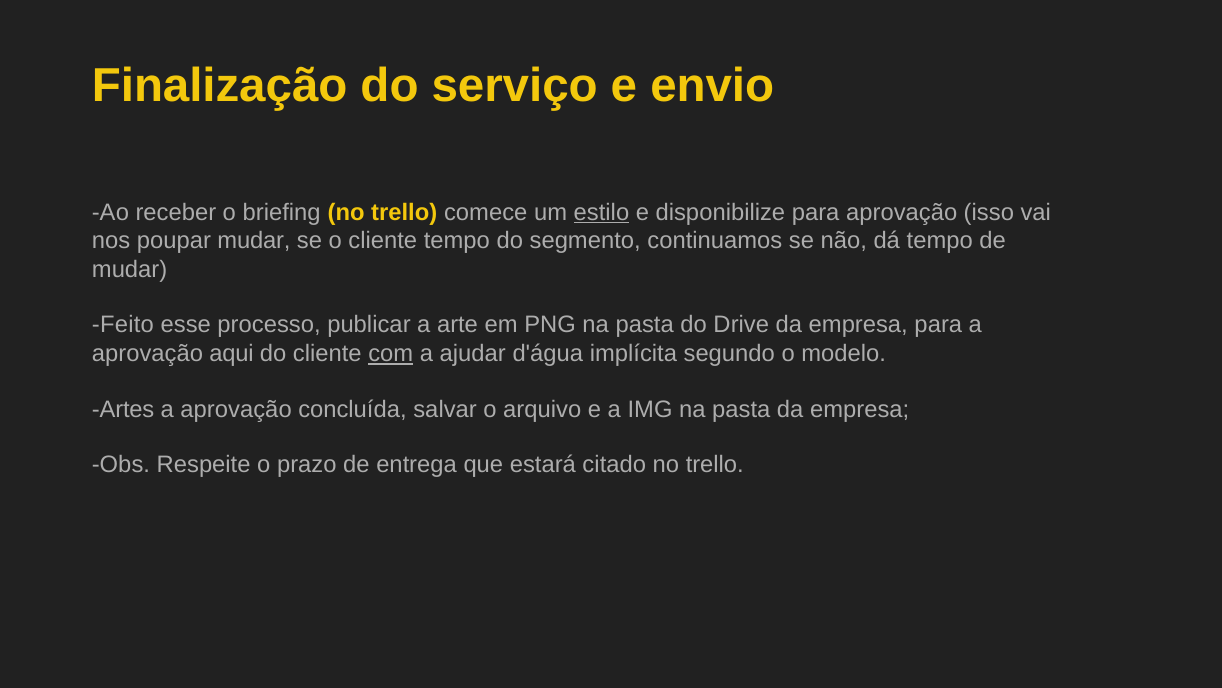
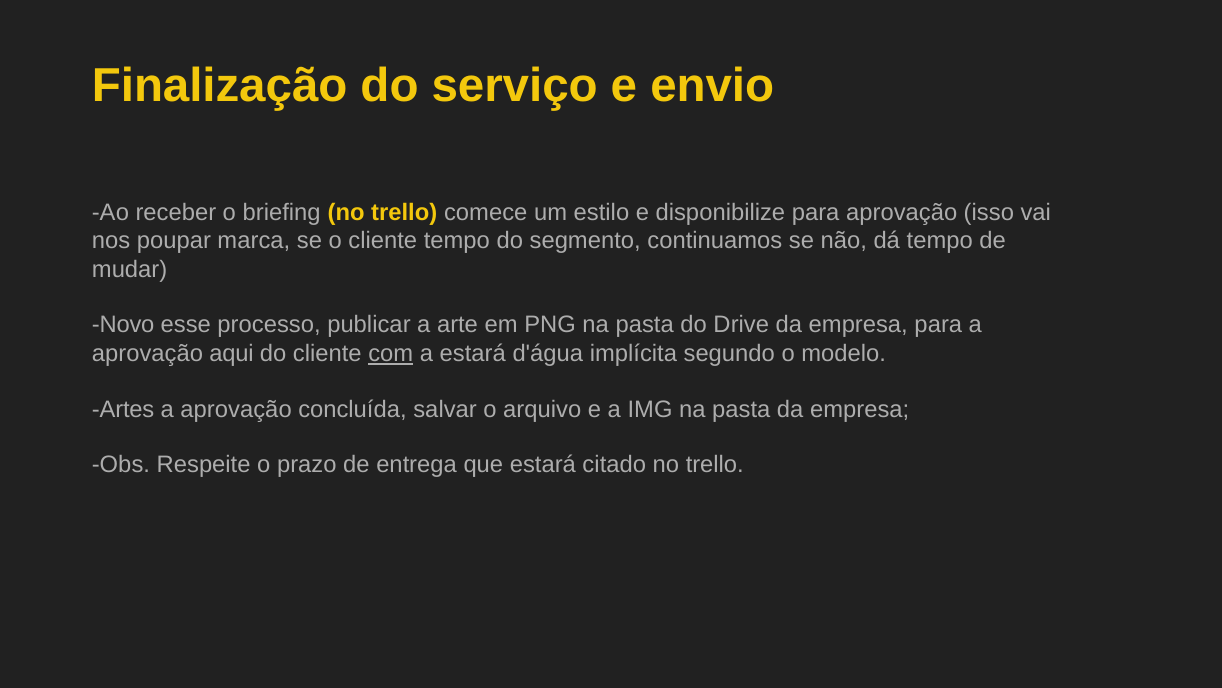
estilo underline: present -> none (601, 212)
poupar mudar: mudar -> marca (254, 241)
Feito: Feito -> Novo (123, 325)
a ajudar: ajudar -> estará (473, 353)
